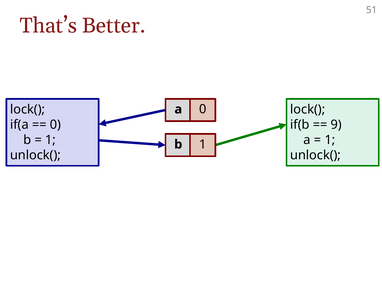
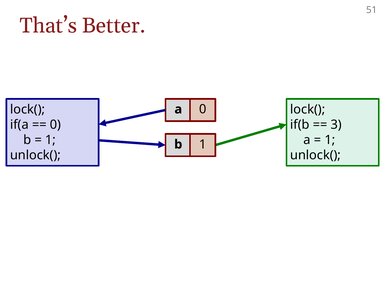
9: 9 -> 3 (336, 124)
